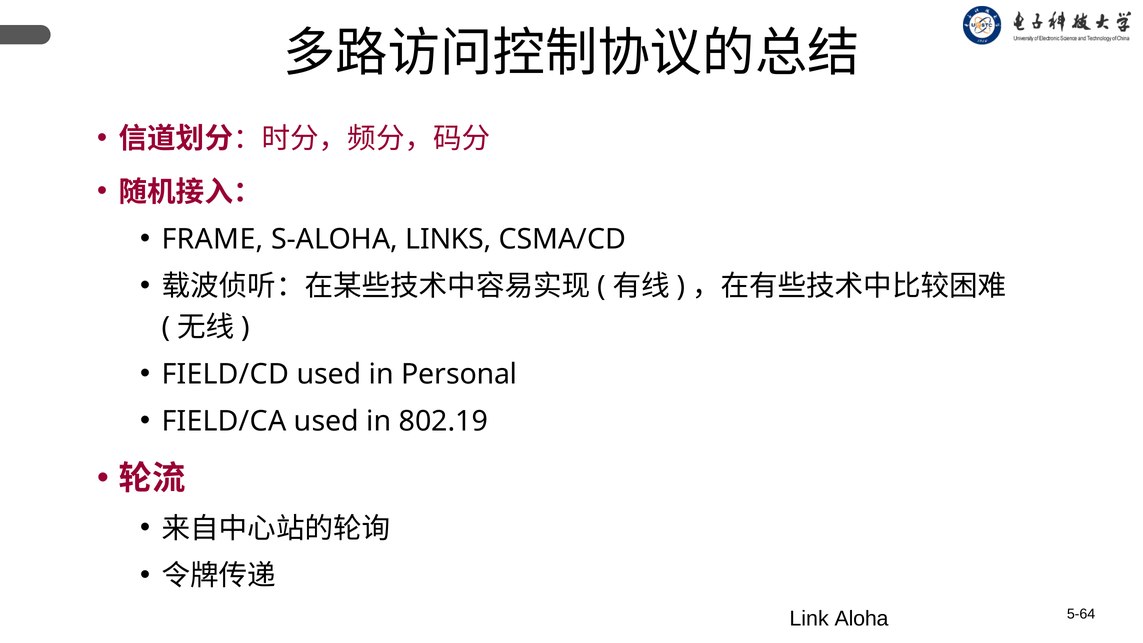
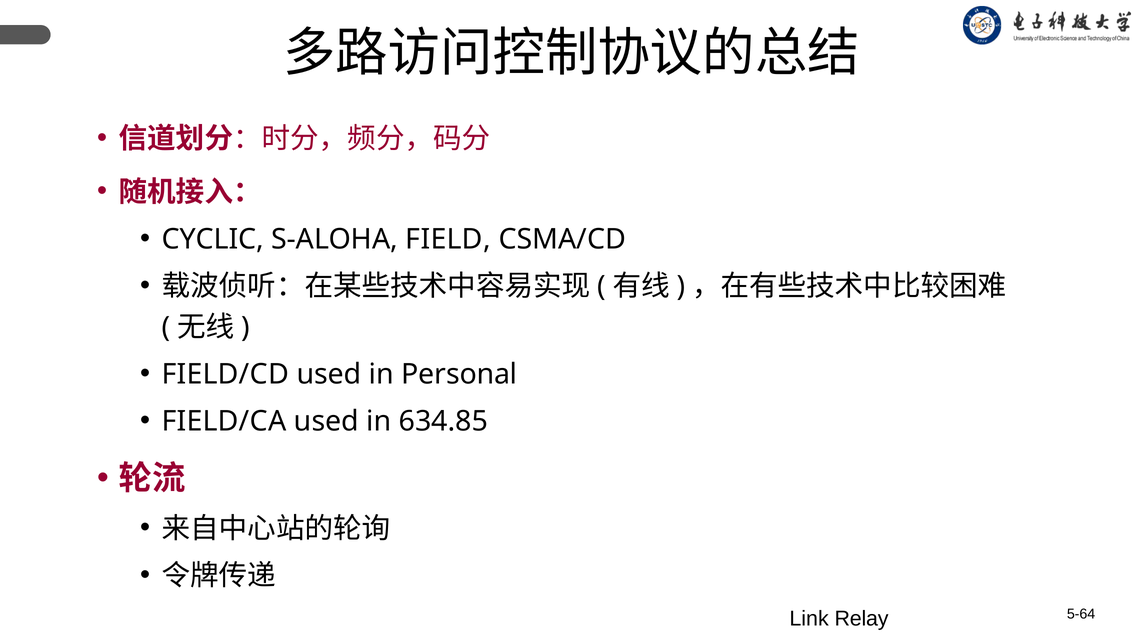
FRAME: FRAME -> CYCLIC (213, 239)
LINKS: LINKS -> FIELD (448, 239)
802.19: 802.19 -> 634.85 (443, 422)
Aloha: Aloha -> Relay (862, 619)
